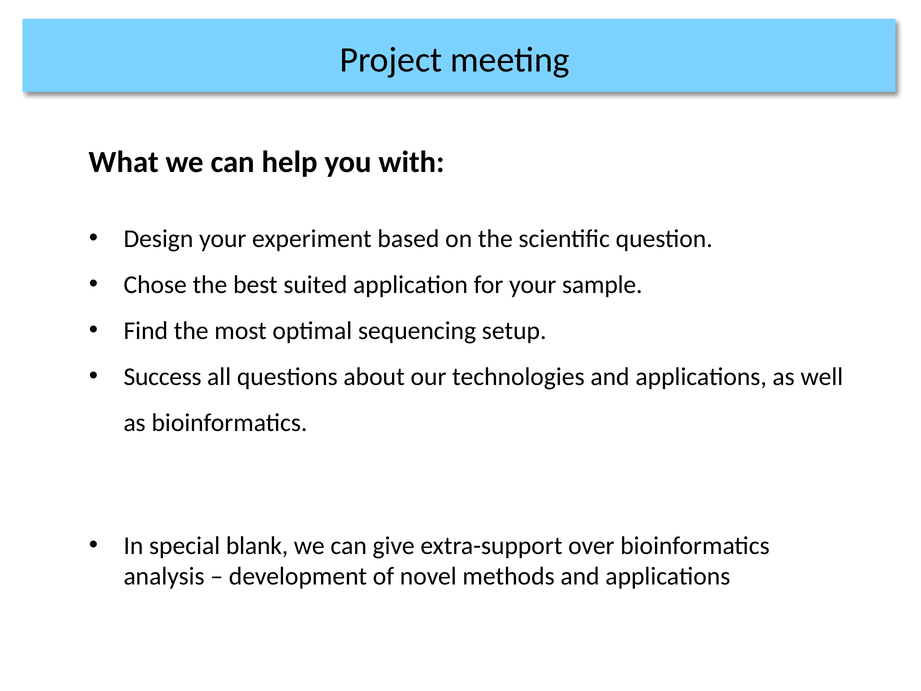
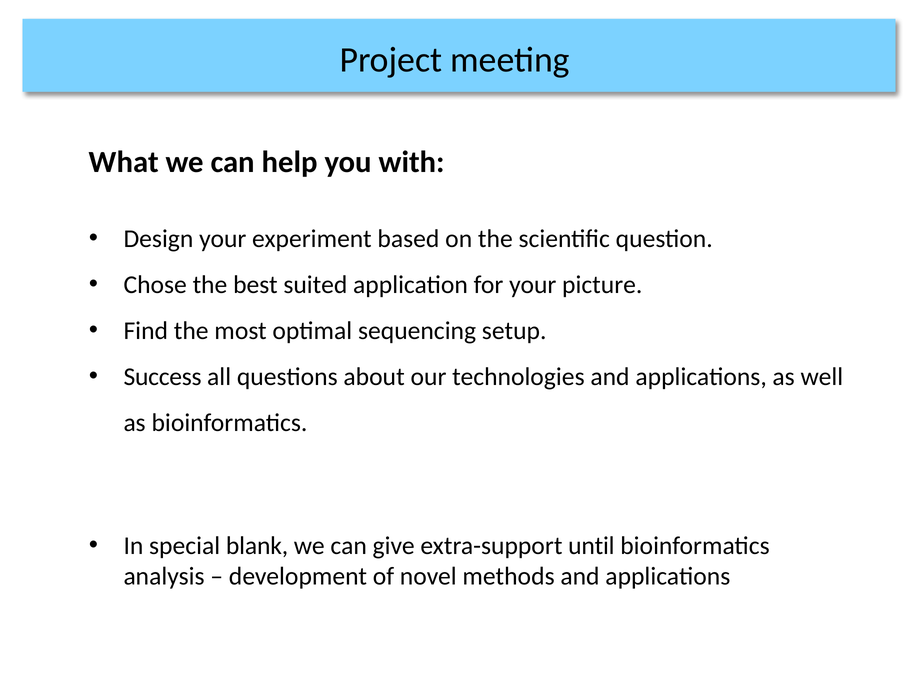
sample: sample -> picture (602, 285)
over: over -> until (591, 546)
